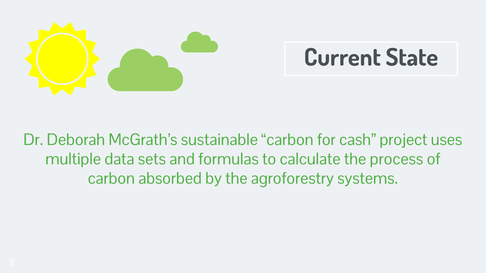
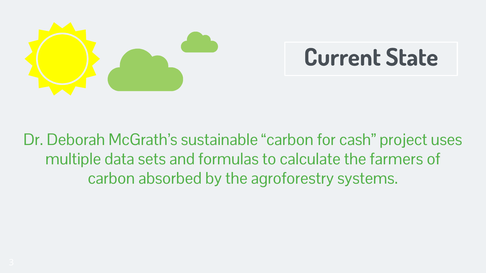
process: process -> farmers (396, 159)
